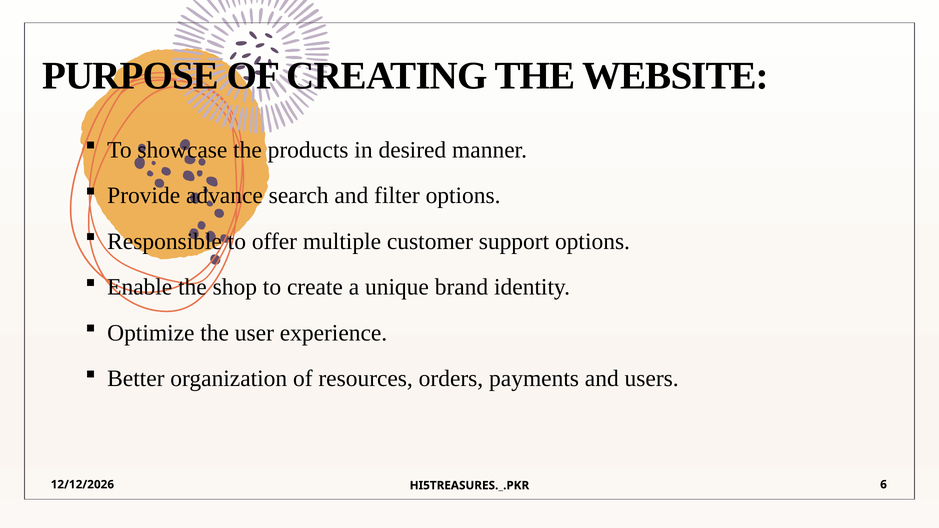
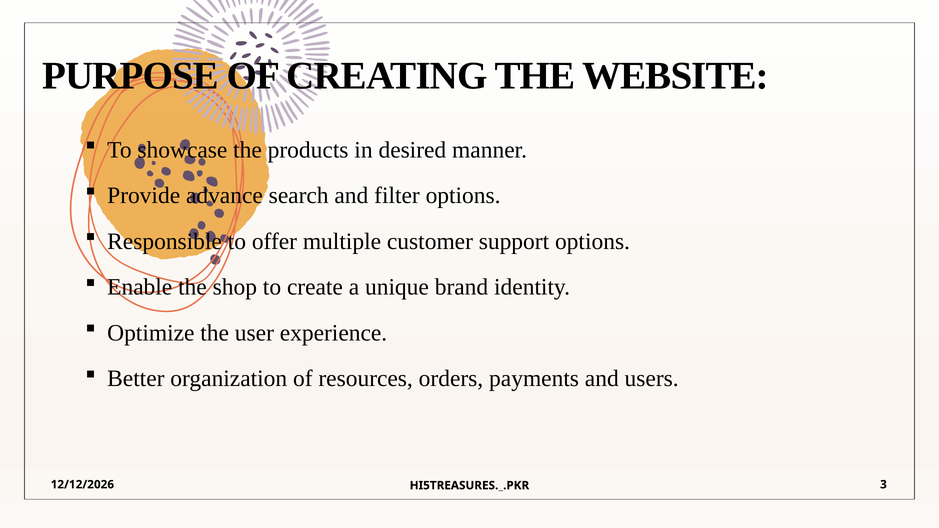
6: 6 -> 3 (884, 485)
